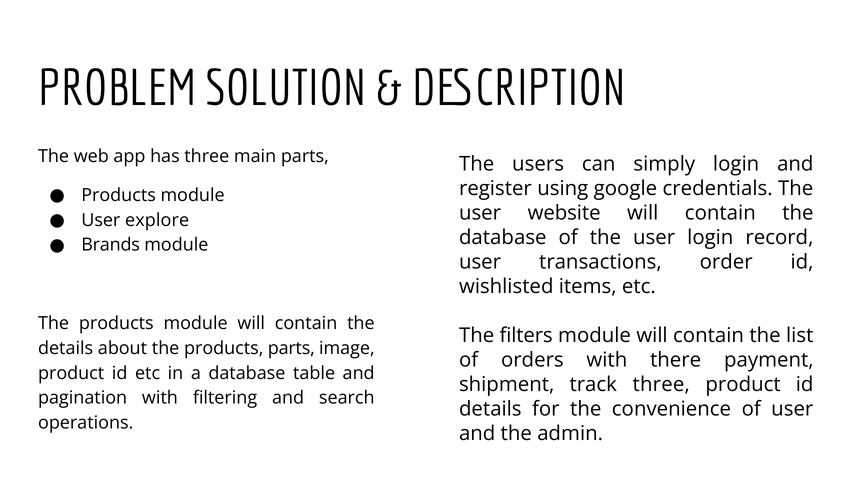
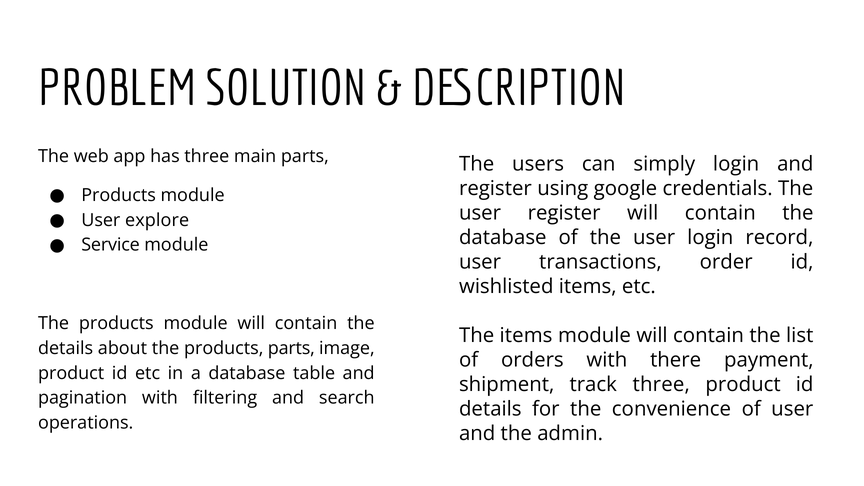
user website: website -> register (564, 213)
Brands: Brands -> Service (111, 245)
The filters: filters -> items (526, 336)
